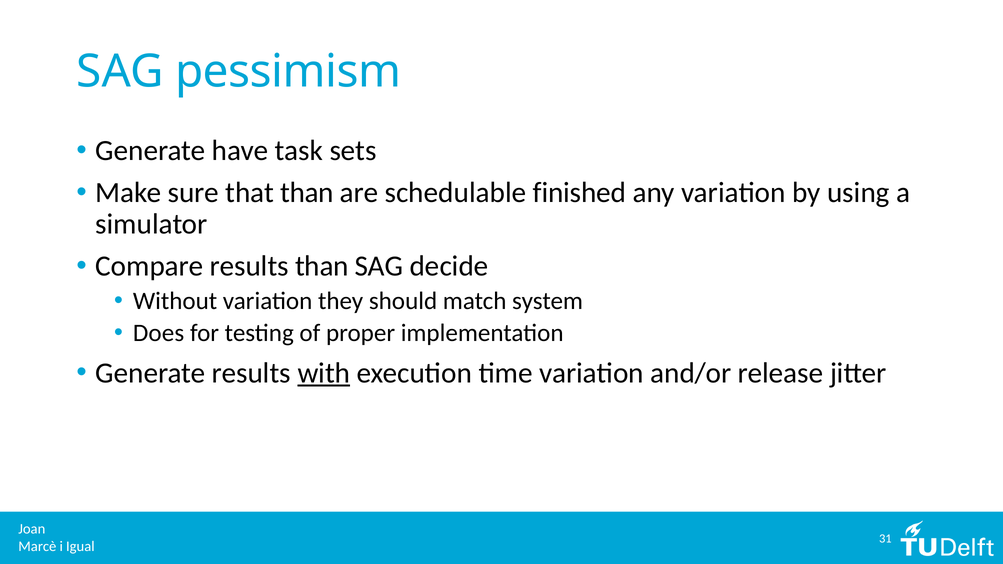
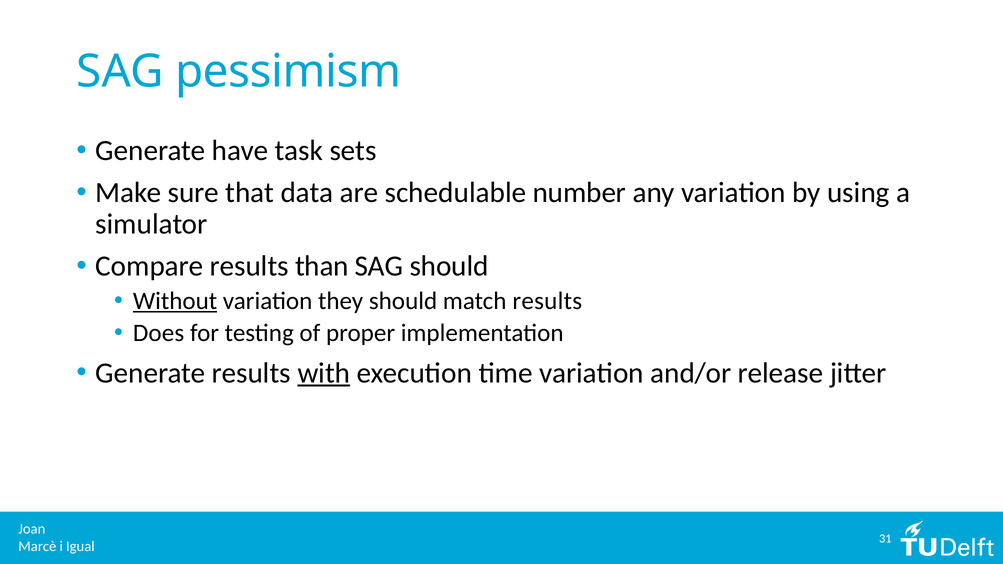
that than: than -> data (307, 193)
finished: finished -> number (579, 193)
SAG decide: decide -> should (449, 266)
Without underline: none -> present (175, 301)
match system: system -> results (547, 301)
